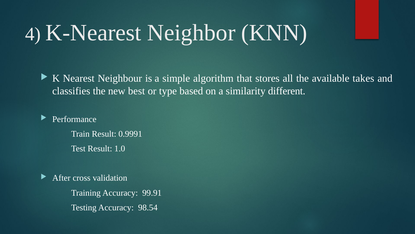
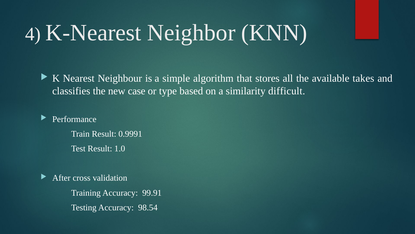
best: best -> case (137, 91)
different: different -> difficult (287, 91)
